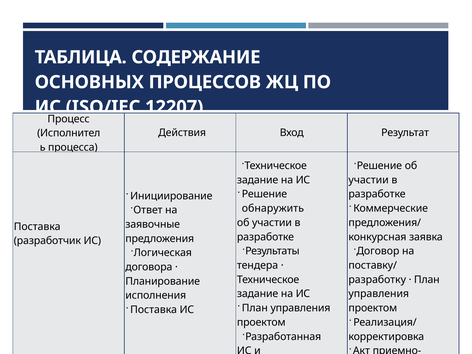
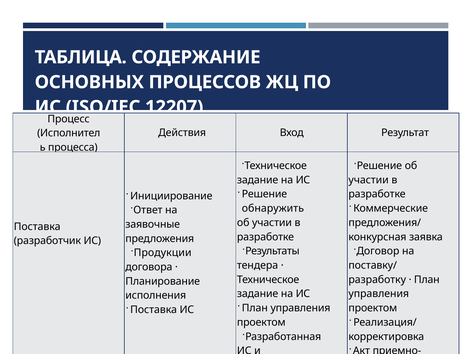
Логическая: Логическая -> Продукции (163, 253)
